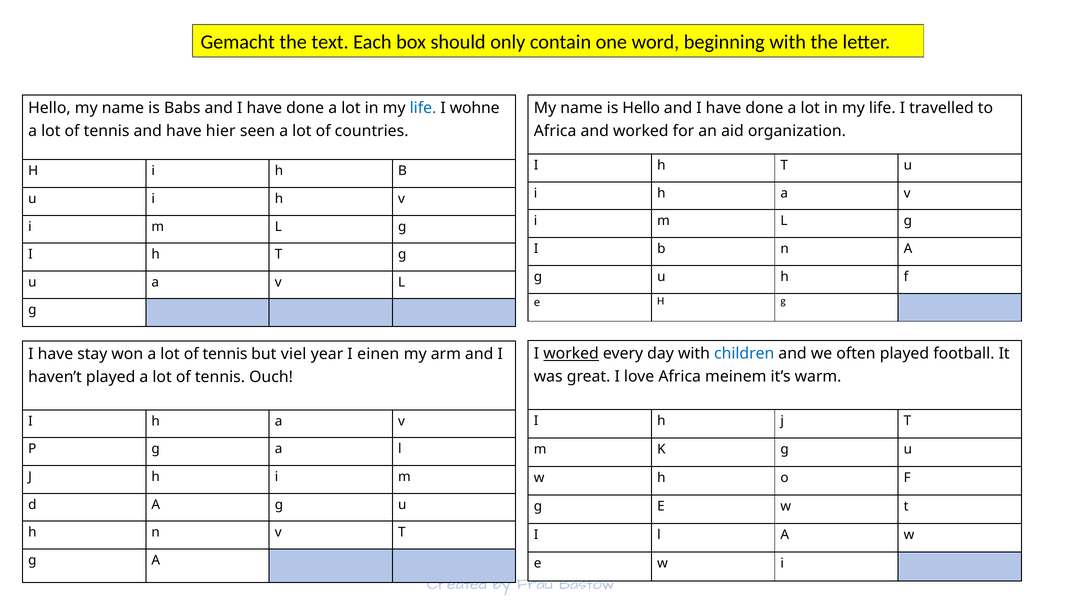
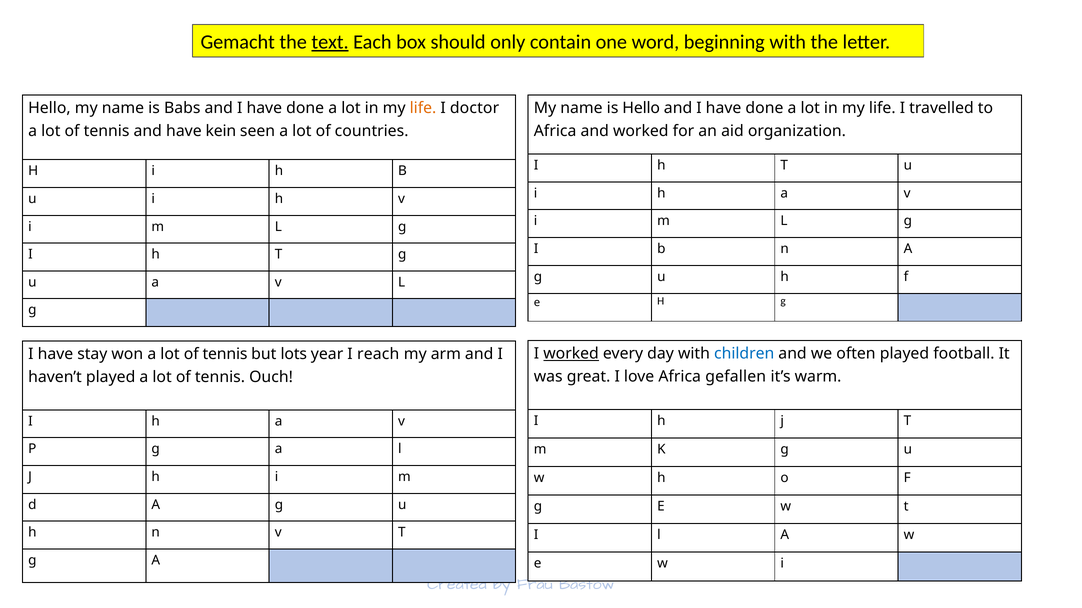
text underline: none -> present (330, 42)
life colour: blue -> orange (423, 108)
wohne: wohne -> doctor (475, 108)
hier: hier -> kein (221, 131)
viel: viel -> lots (294, 355)
einen: einen -> reach (378, 355)
meinem: meinem -> gefallen (736, 377)
